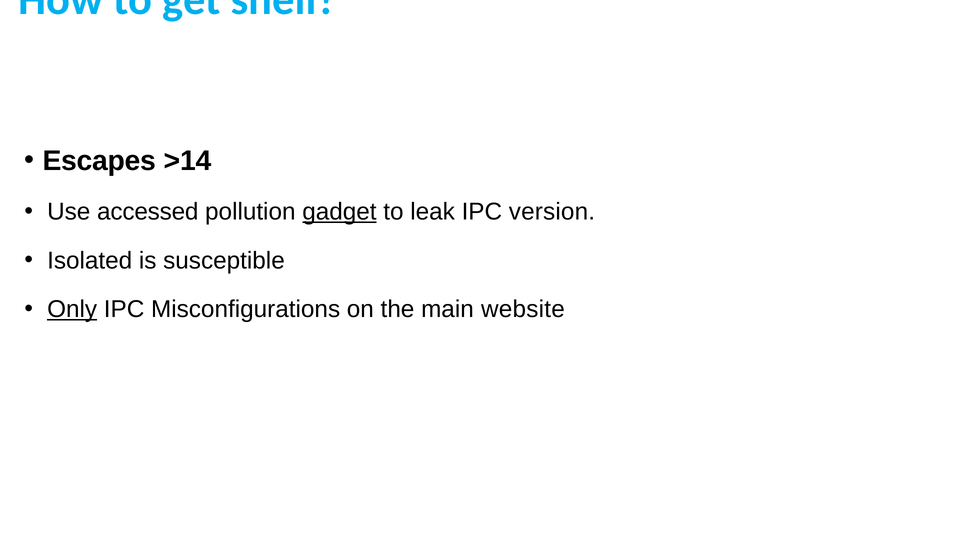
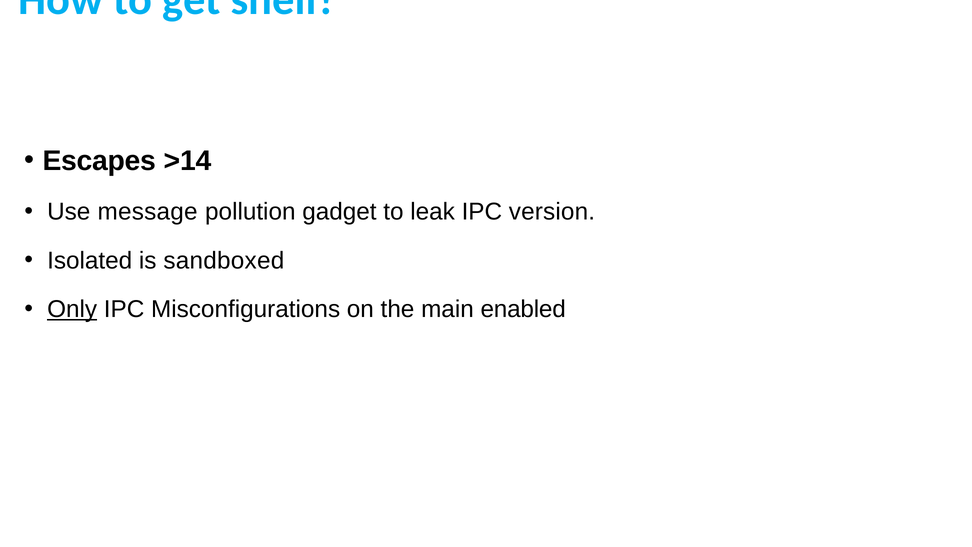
accessed: accessed -> message (148, 212)
gadget underline: present -> none (339, 212)
susceptible: susceptible -> sandboxed (224, 261)
website: website -> enabled (523, 309)
